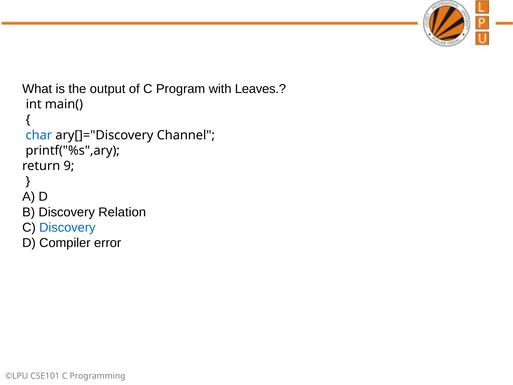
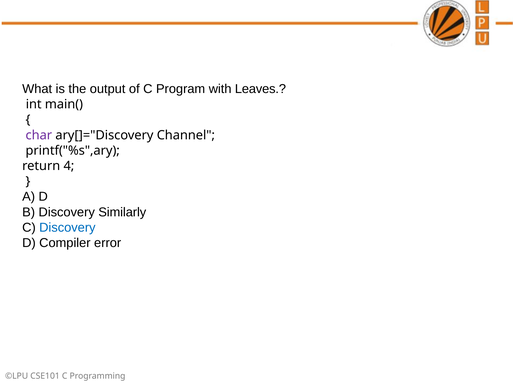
char colour: blue -> purple (39, 135)
9: 9 -> 4 (69, 166)
Relation: Relation -> Similarly (122, 212)
